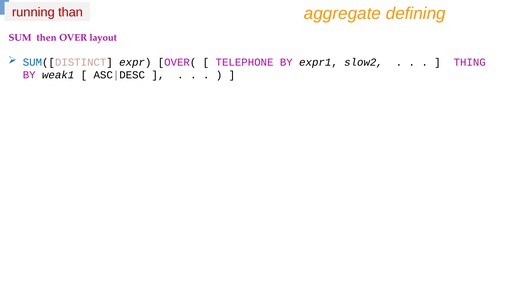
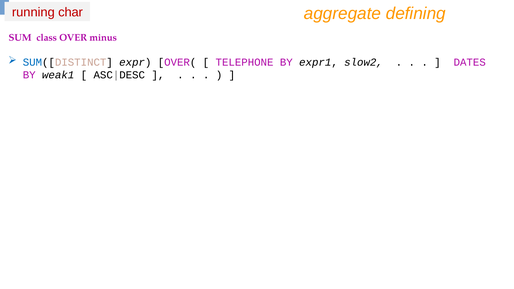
than: than -> char (71, 12)
then: then -> class (47, 38)
layout: layout -> minus (103, 38)
THING: THING -> DATES (470, 62)
